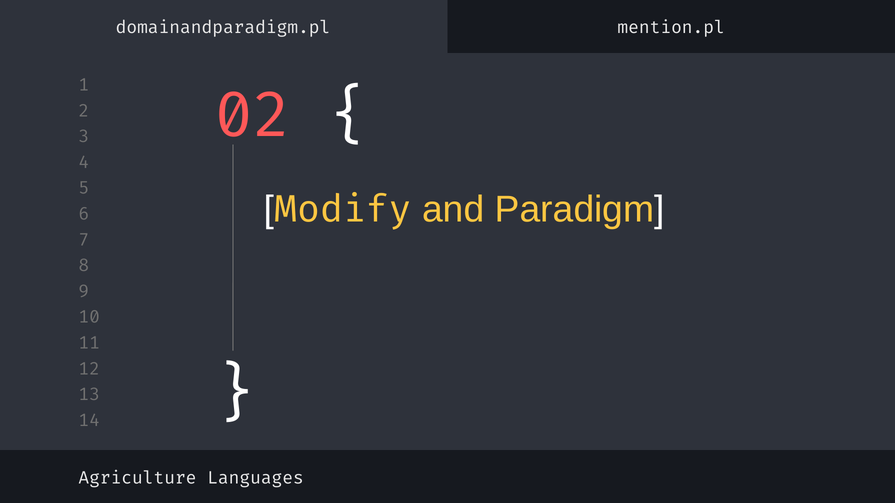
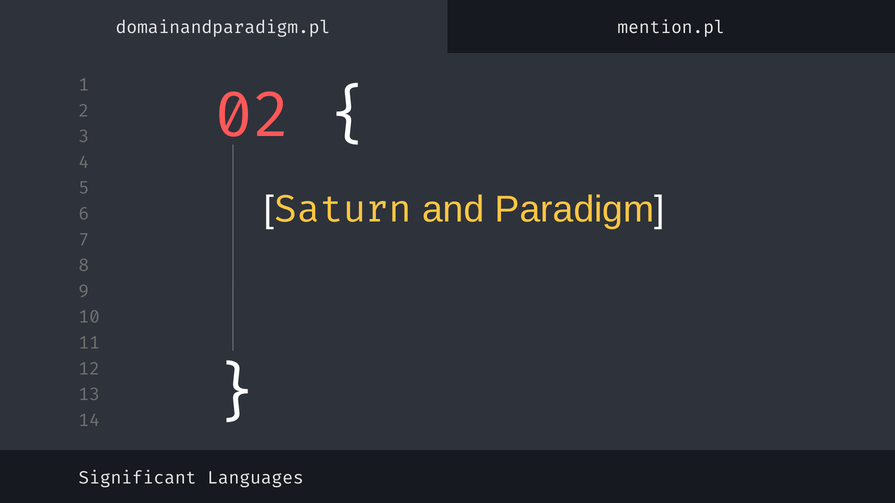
Modify: Modify -> Saturn (343, 210)
Agriculture: Agriculture -> Significant (137, 478)
